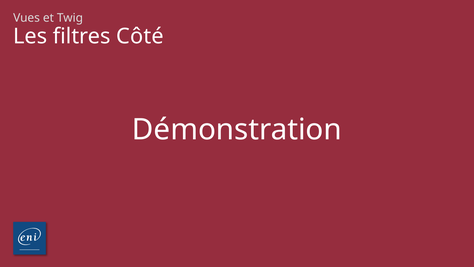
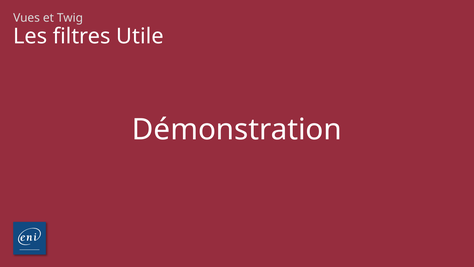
Côté: Côté -> Utile (140, 36)
